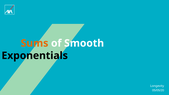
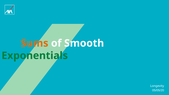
Exponentials colour: black -> green (35, 56)
